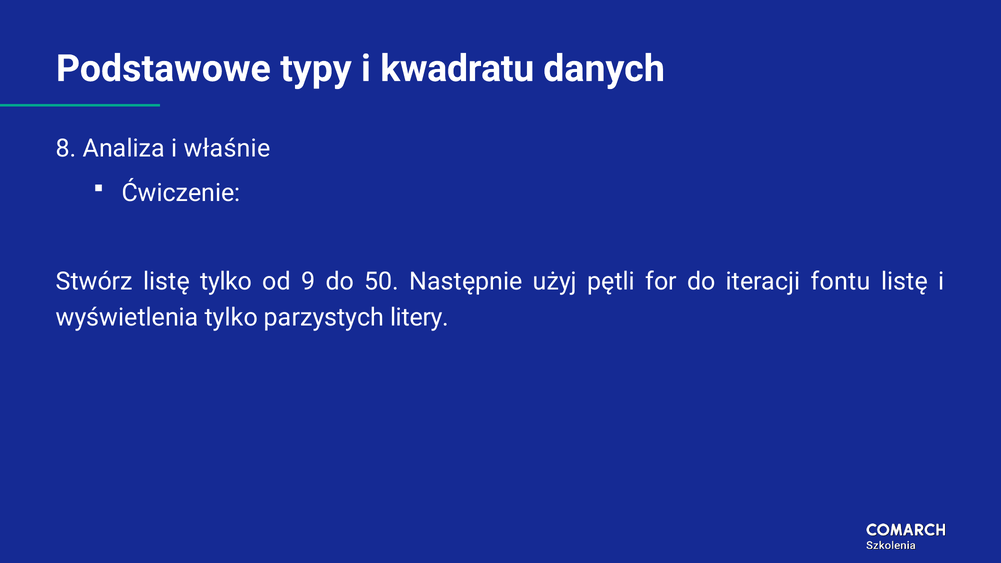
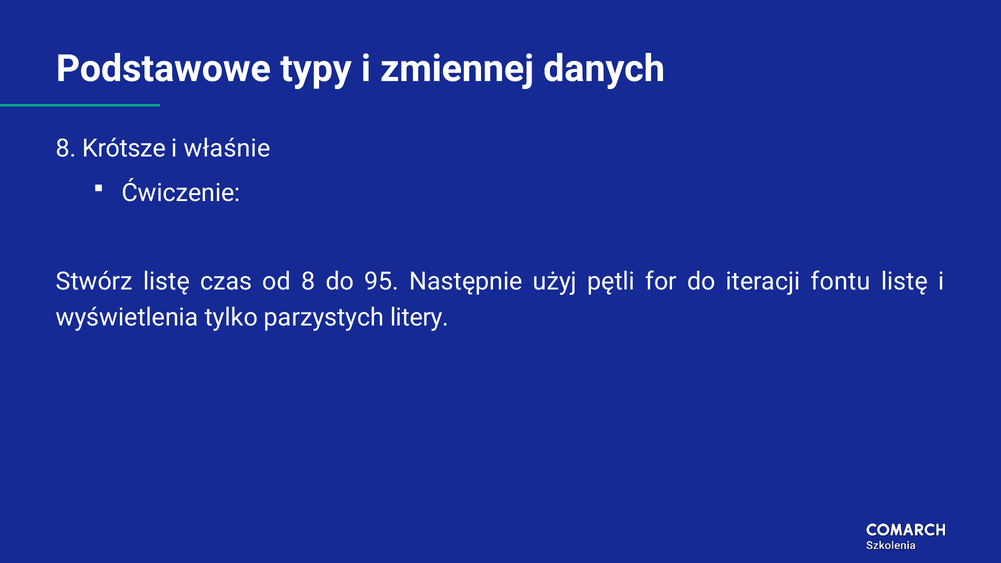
kwadratu: kwadratu -> zmiennej (457, 69)
Analiza: Analiza -> Krótsze (124, 148)
listę tylko: tylko -> czas (226, 282)
od 9: 9 -> 8 (308, 282)
50: 50 -> 95 (382, 282)
